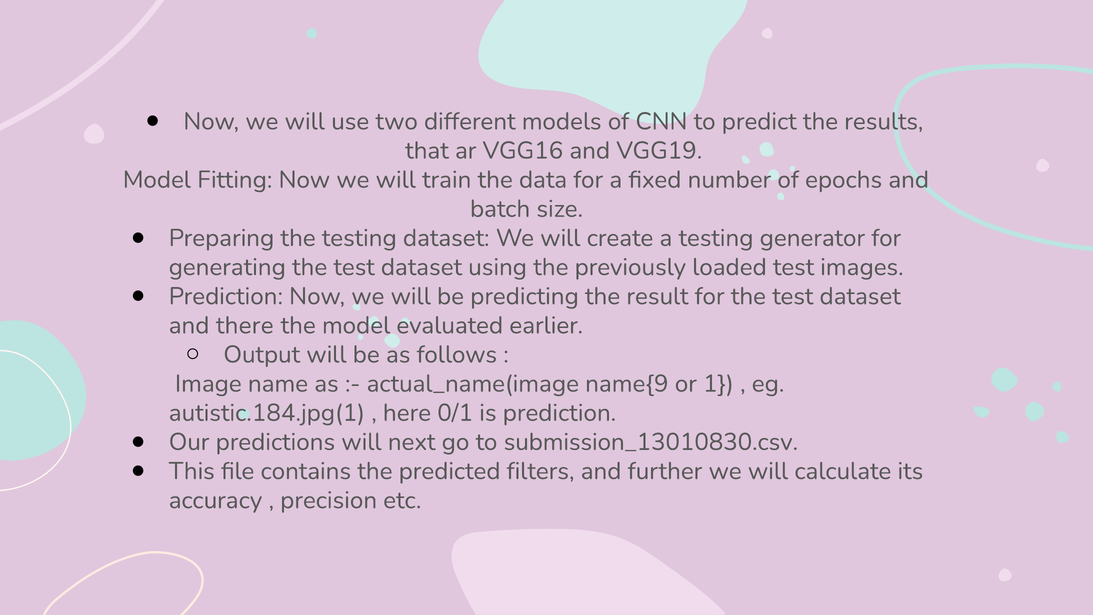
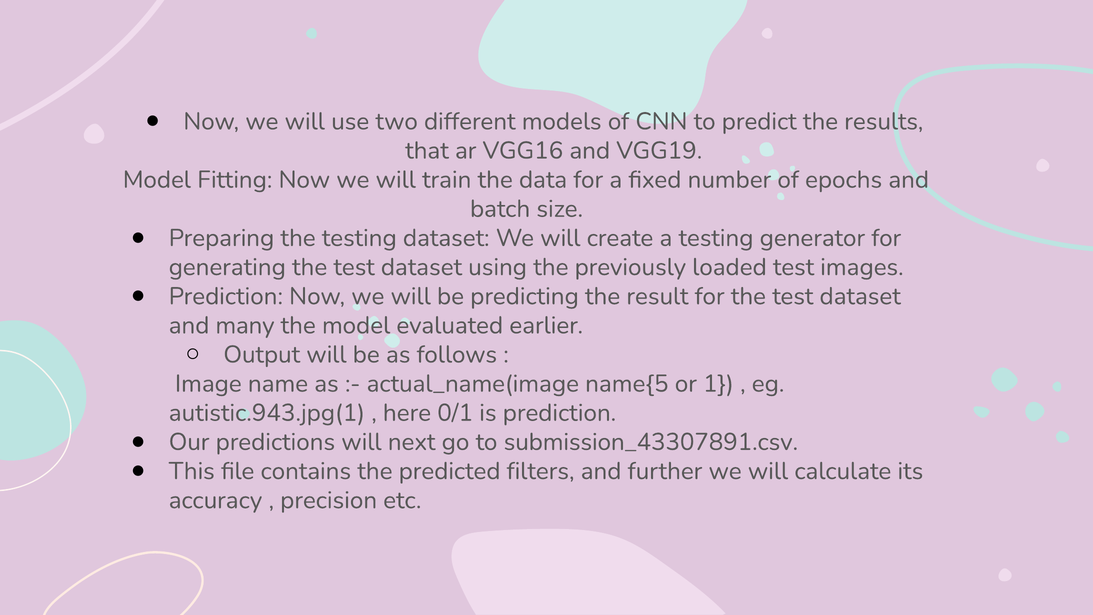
there: there -> many (245, 325)
name{9: name{9 -> name{5 (627, 384)
autistic.184.jpg(1: autistic.184.jpg(1 -> autistic.943.jpg(1 (267, 413)
submission_13010830.csv: submission_13010830.csv -> submission_43307891.csv (651, 442)
